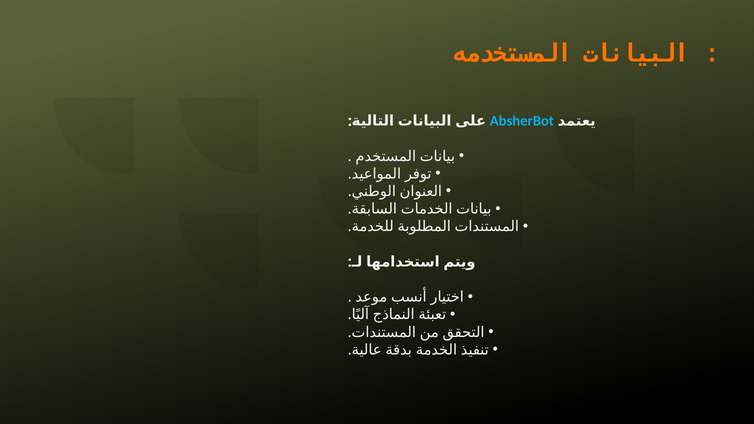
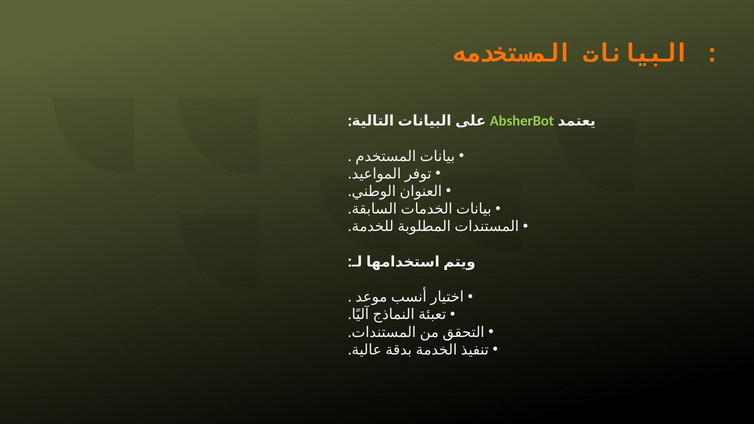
AbsherBot colour: light blue -> light green (522, 121)
